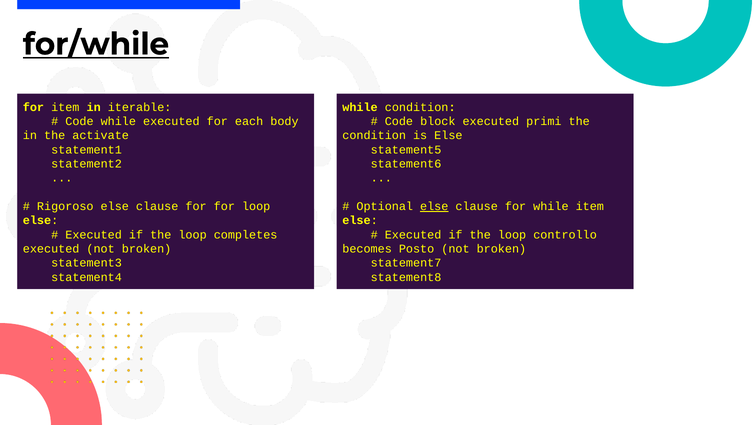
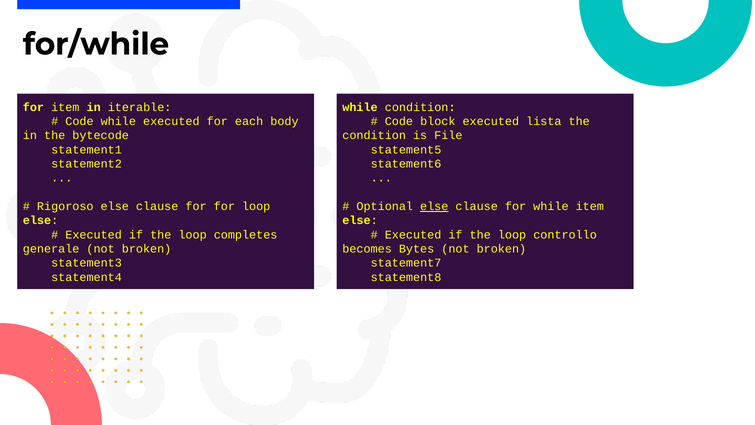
for/while underline: present -> none (96, 44)
primi: primi -> lista (544, 121)
activate: activate -> bytecode (101, 135)
is Else: Else -> File (448, 135)
executed: executed -> generale (51, 249)
Posto: Posto -> Bytes (417, 249)
